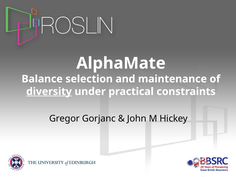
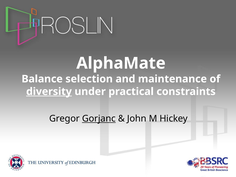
Gorjanc underline: none -> present (99, 119)
